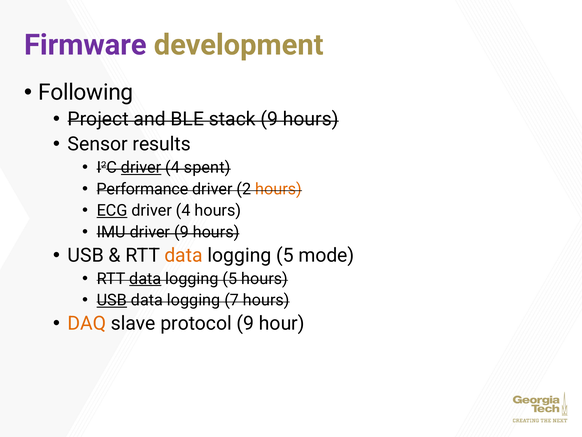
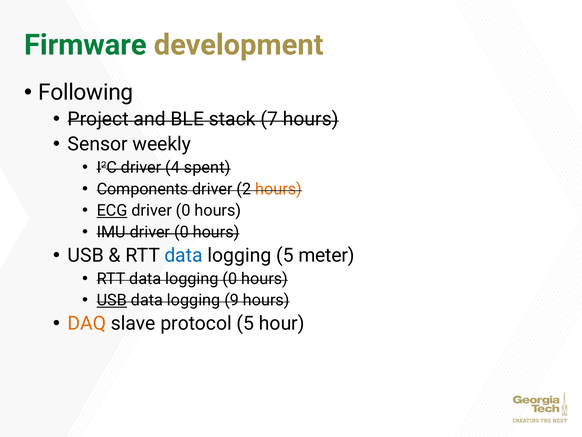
Firmware colour: purple -> green (85, 45)
stack 9: 9 -> 7 (269, 119)
results: results -> weekly (162, 144)
driver underline: present -> none (141, 167)
Performance: Performance -> Components (143, 189)
4: 4 -> 0 (183, 210)
IMU driver 9: 9 -> 0 (181, 232)
data colour: orange -> blue (184, 255)
mode: mode -> meter (326, 255)
data underline: present -> none (145, 278)
5: 5 -> 0 (230, 278)
7: 7 -> 9 (232, 300)
protocol 9: 9 -> 5 (245, 323)
